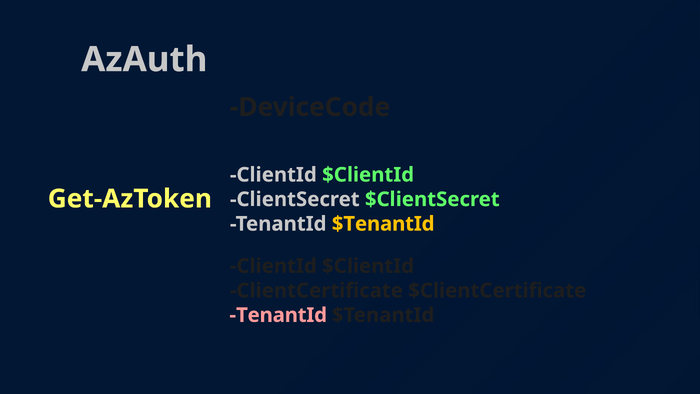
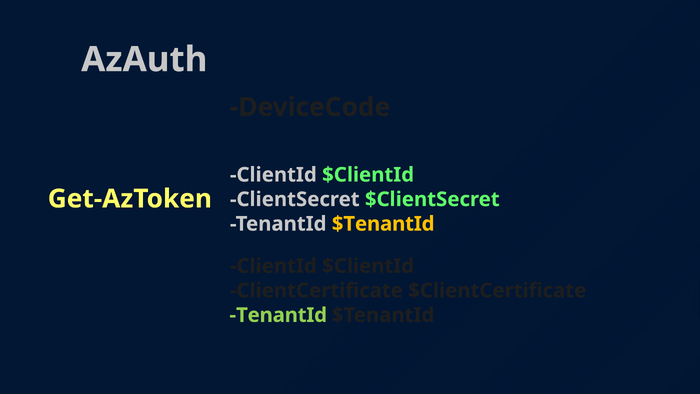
TenantId colour: pink -> light green (278, 315)
